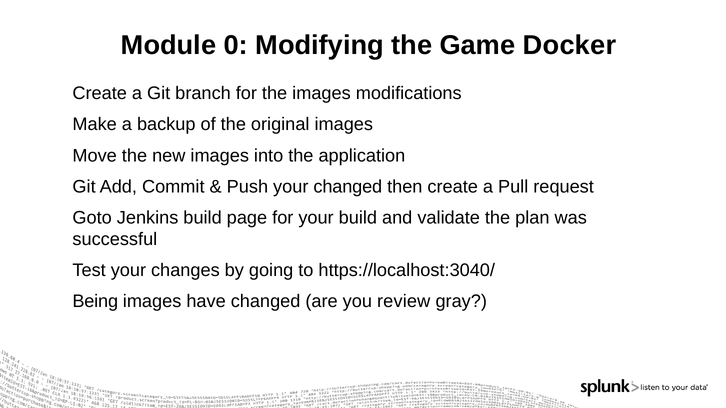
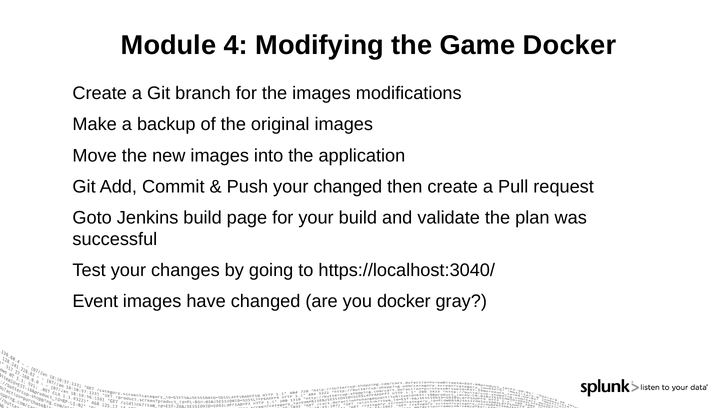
0: 0 -> 4 (236, 45)
Being: Being -> Event (95, 301)
you review: review -> docker (404, 301)
